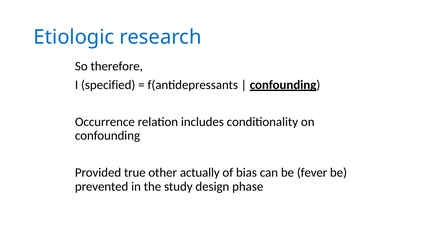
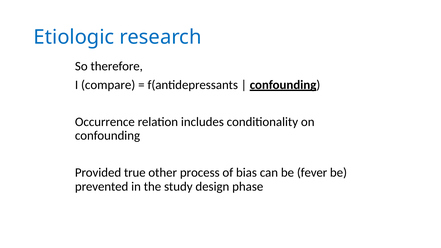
specified: specified -> compare (108, 85)
actually: actually -> process (200, 173)
